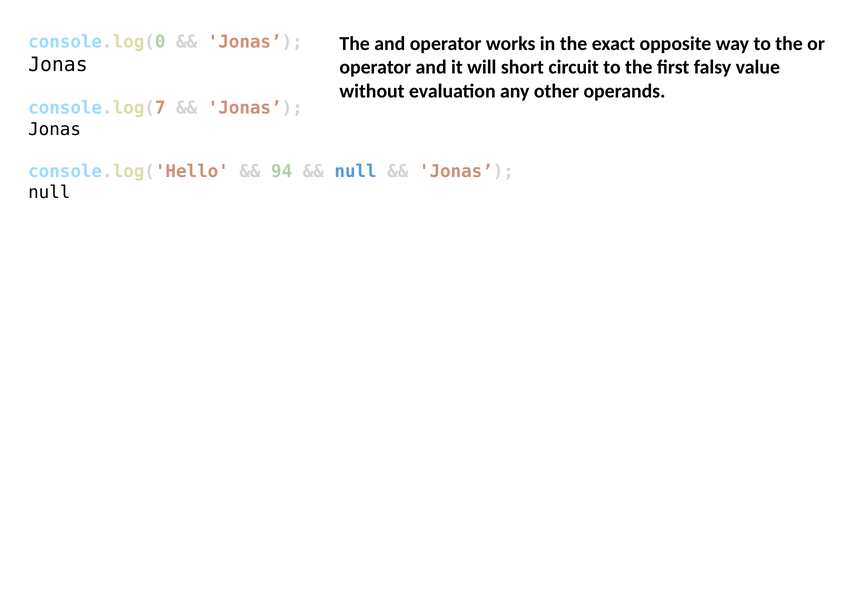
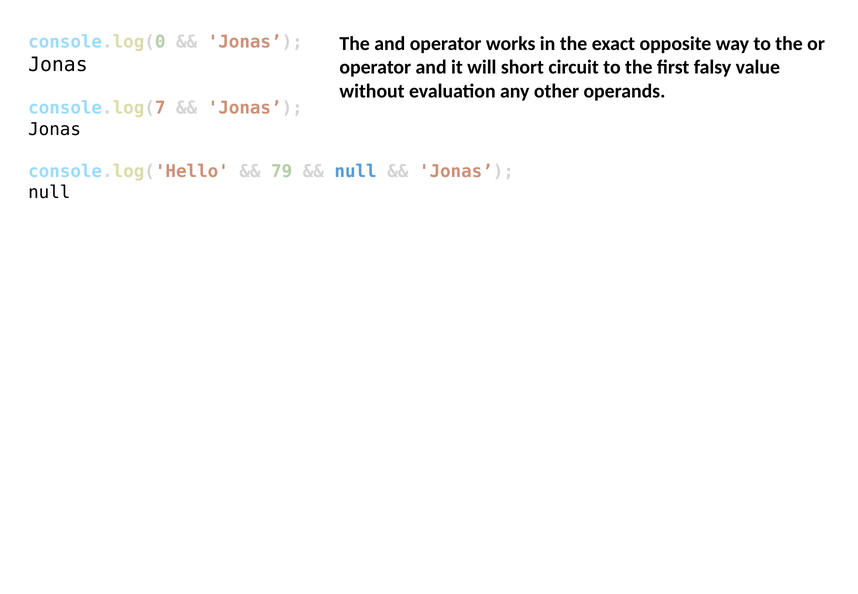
94: 94 -> 79 (282, 171)
